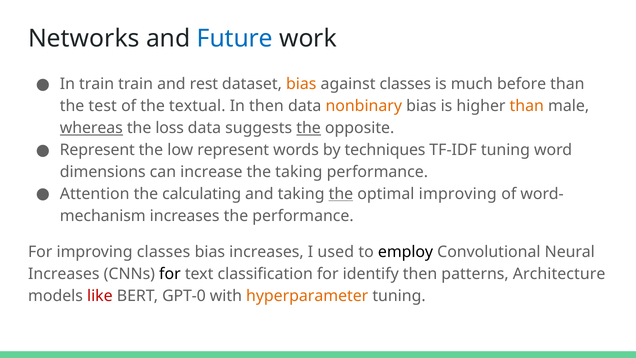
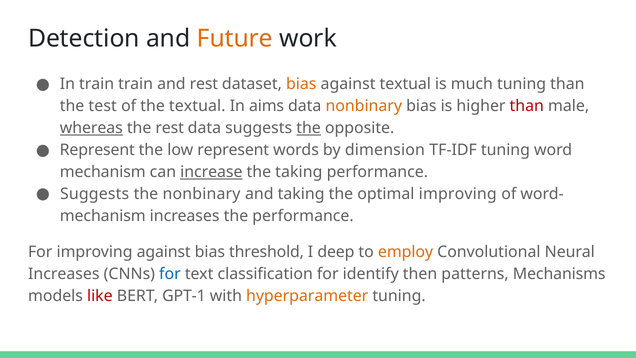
Networks: Networks -> Detection (84, 39)
Future colour: blue -> orange (235, 39)
against classes: classes -> textual (405, 84)
much before: before -> tuning (522, 84)
In then: then -> aims (267, 106)
than colour: orange -> red (527, 106)
the loss: loss -> rest (170, 128)
techniques: techniques -> dimension (385, 150)
dimensions: dimensions -> mechanism (103, 172)
increase underline: none -> present (211, 172)
Attention: Attention -> Suggests (95, 194)
the calculating: calculating -> nonbinary (202, 194)
the underline: present -> none (341, 194)
improving classes: classes -> against (164, 252)
bias increases: increases -> threshold (267, 252)
used: used -> deep (336, 252)
employ colour: black -> orange (406, 252)
for colour: black -> blue (170, 274)
Architecture: Architecture -> Mechanisms (559, 274)
GPT-0: GPT-0 -> GPT-1 (184, 296)
